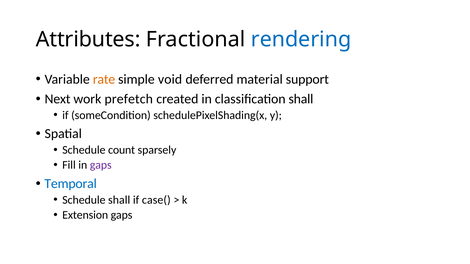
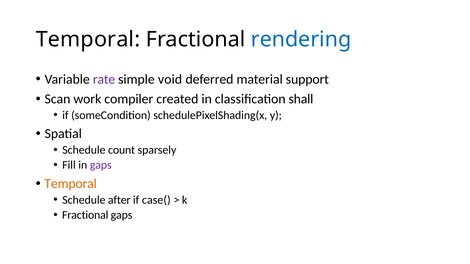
Attributes: Attributes -> Temporal (88, 39)
rate colour: orange -> purple (104, 79)
Next: Next -> Scan (58, 99)
prefetch: prefetch -> compiler (129, 99)
Temporal colour: blue -> orange (71, 184)
Schedule shall: shall -> after (119, 200)
Extension: Extension -> Fractional (85, 215)
